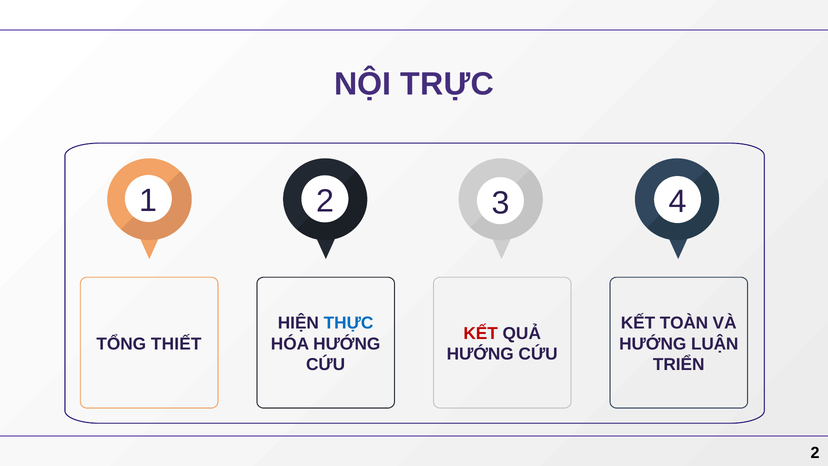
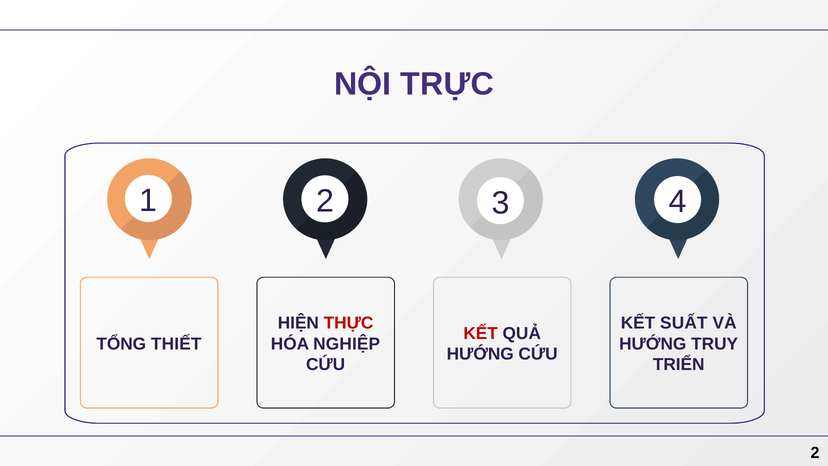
THỰC colour: blue -> red (349, 323)
TOÀN: TOÀN -> SUẤT (684, 323)
HÓA HƯỚNG: HƯỚNG -> NGHIỆP (347, 344)
LUẬN: LUẬN -> TRUY (715, 344)
